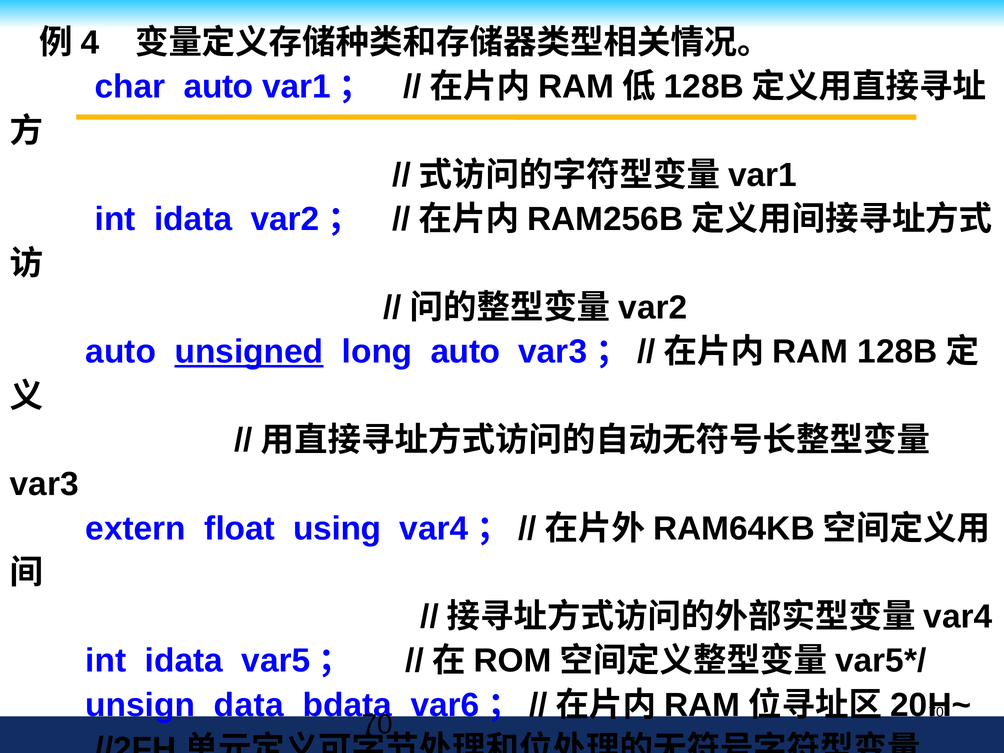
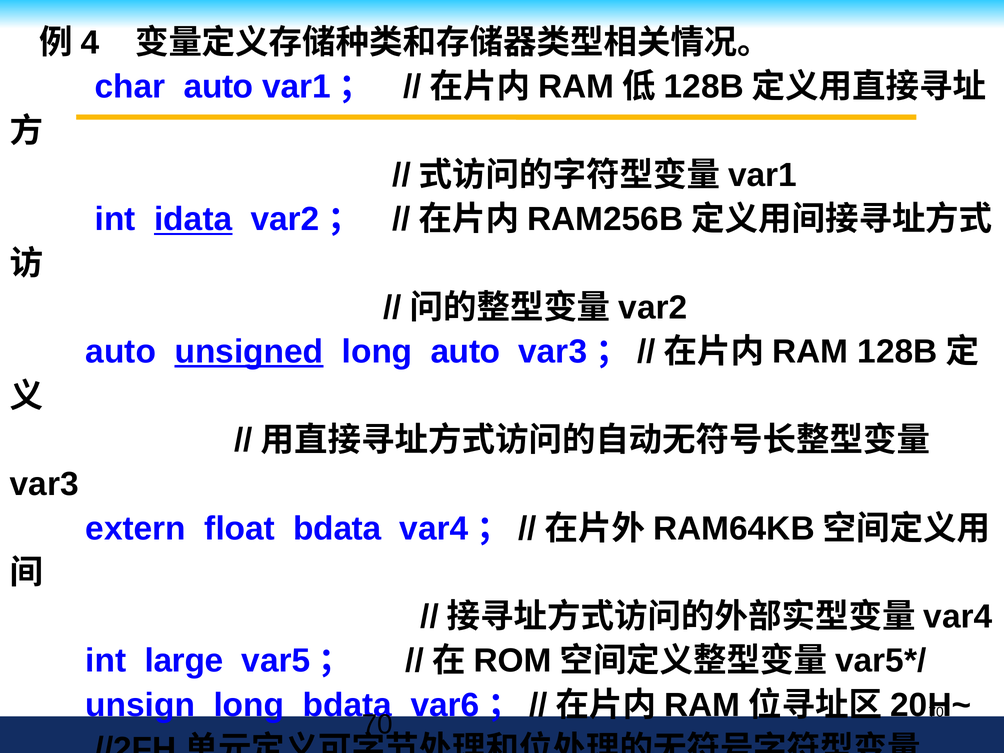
idata underline: none -> present (193, 219)
float using: using -> bdata (337, 528)
idata: idata -> large (184, 661)
unsign data: data -> long (249, 705)
